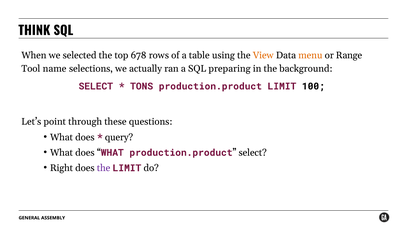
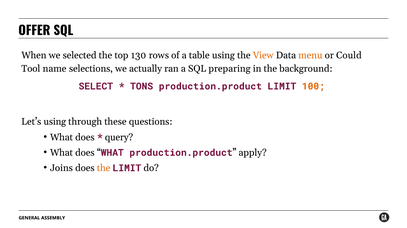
THINK: THINK -> OFFER (34, 31)
678: 678 -> 130 (139, 56)
Range: Range -> Could (349, 56)
100 colour: black -> orange (313, 87)
Let’s point: point -> using (55, 122)
select: select -> apply (253, 153)
Right: Right -> Joins (61, 168)
the colour: purple -> orange (104, 168)
